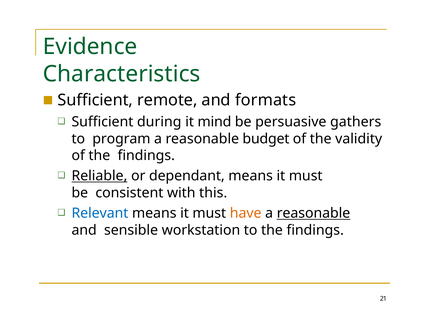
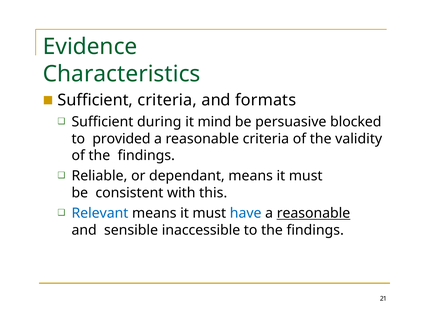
Sufficient remote: remote -> criteria (167, 100)
gathers: gathers -> blocked (356, 122)
program: program -> provided (121, 139)
reasonable budget: budget -> criteria (266, 139)
Reliable underline: present -> none (99, 176)
have colour: orange -> blue (246, 213)
workstation: workstation -> inaccessible (201, 230)
